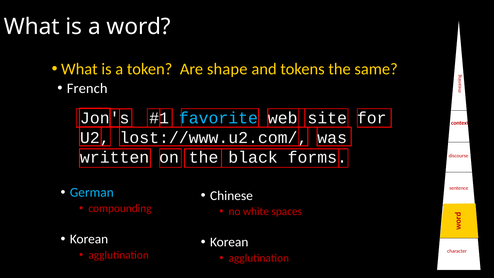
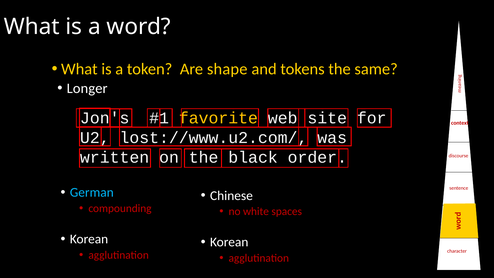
French: French -> Longer (87, 88)
favorite colour: light blue -> yellow (218, 118)
forms: forms -> order (317, 157)
